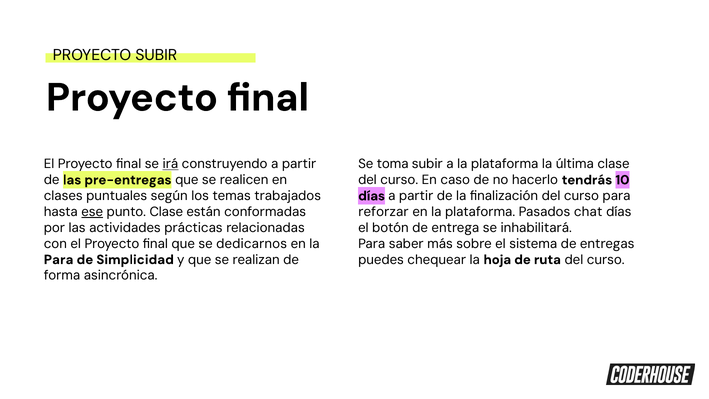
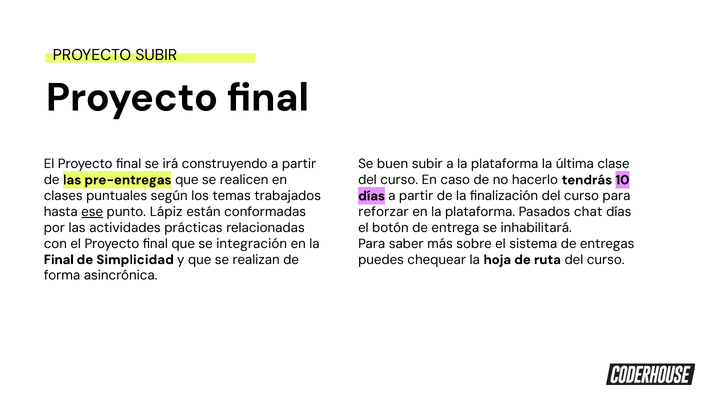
irá underline: present -> none (170, 164)
toma: toma -> buen (393, 164)
punto Clase: Clase -> Lápiz (166, 212)
dedicarnos: dedicarnos -> integración (252, 244)
Para: Para -> Final (59, 260)
